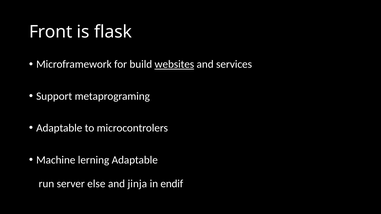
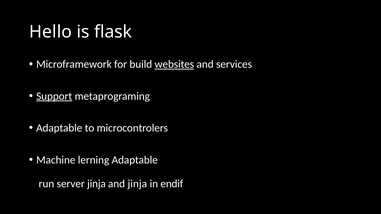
Front: Front -> Hello (51, 32)
Support underline: none -> present (54, 96)
server else: else -> jinja (96, 184)
